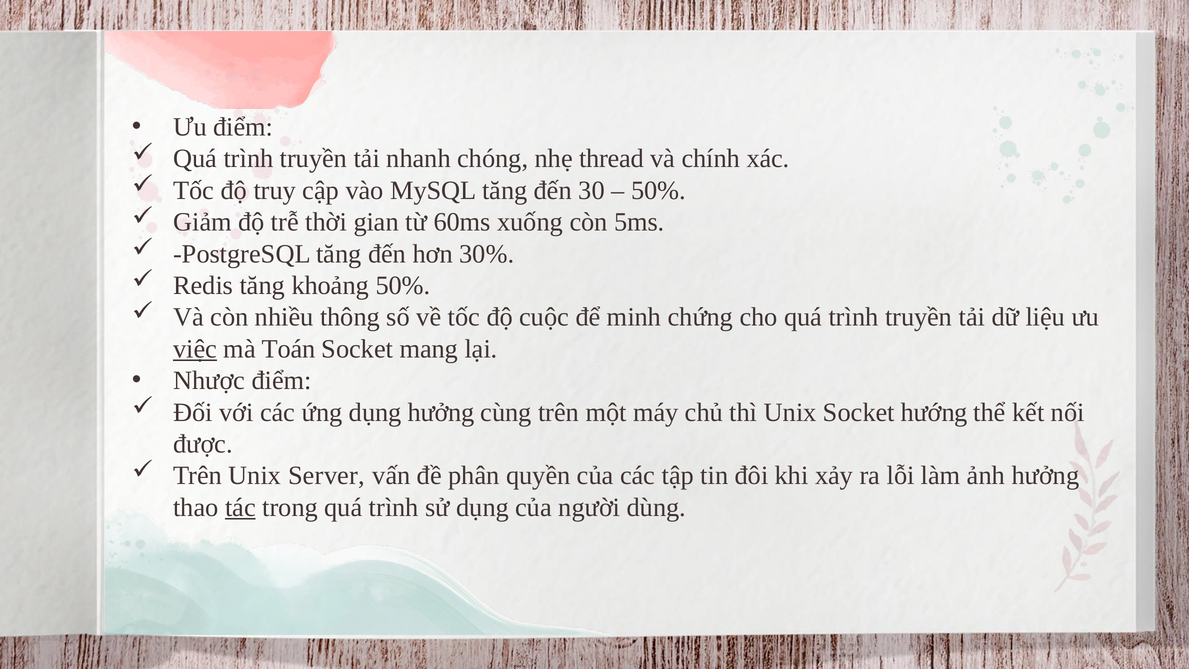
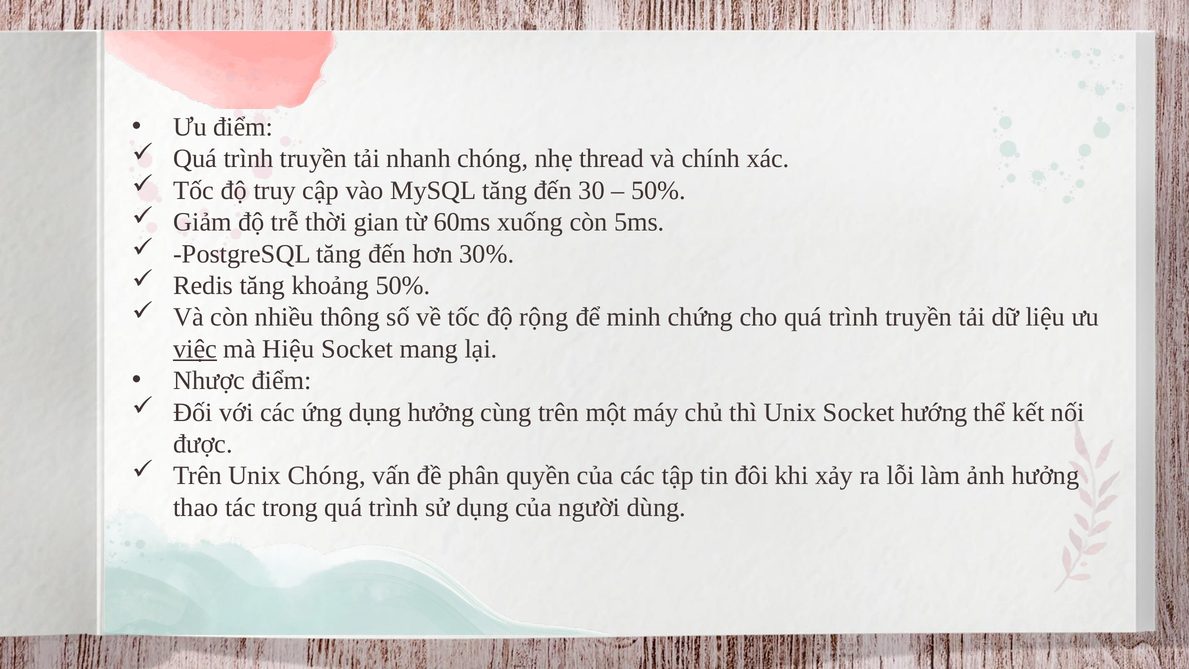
cuộc: cuộc -> rộng (544, 317)
Toán: Toán -> Hiệu (288, 349)
Unix Server: Server -> Chóng (327, 476)
tác underline: present -> none (240, 507)
